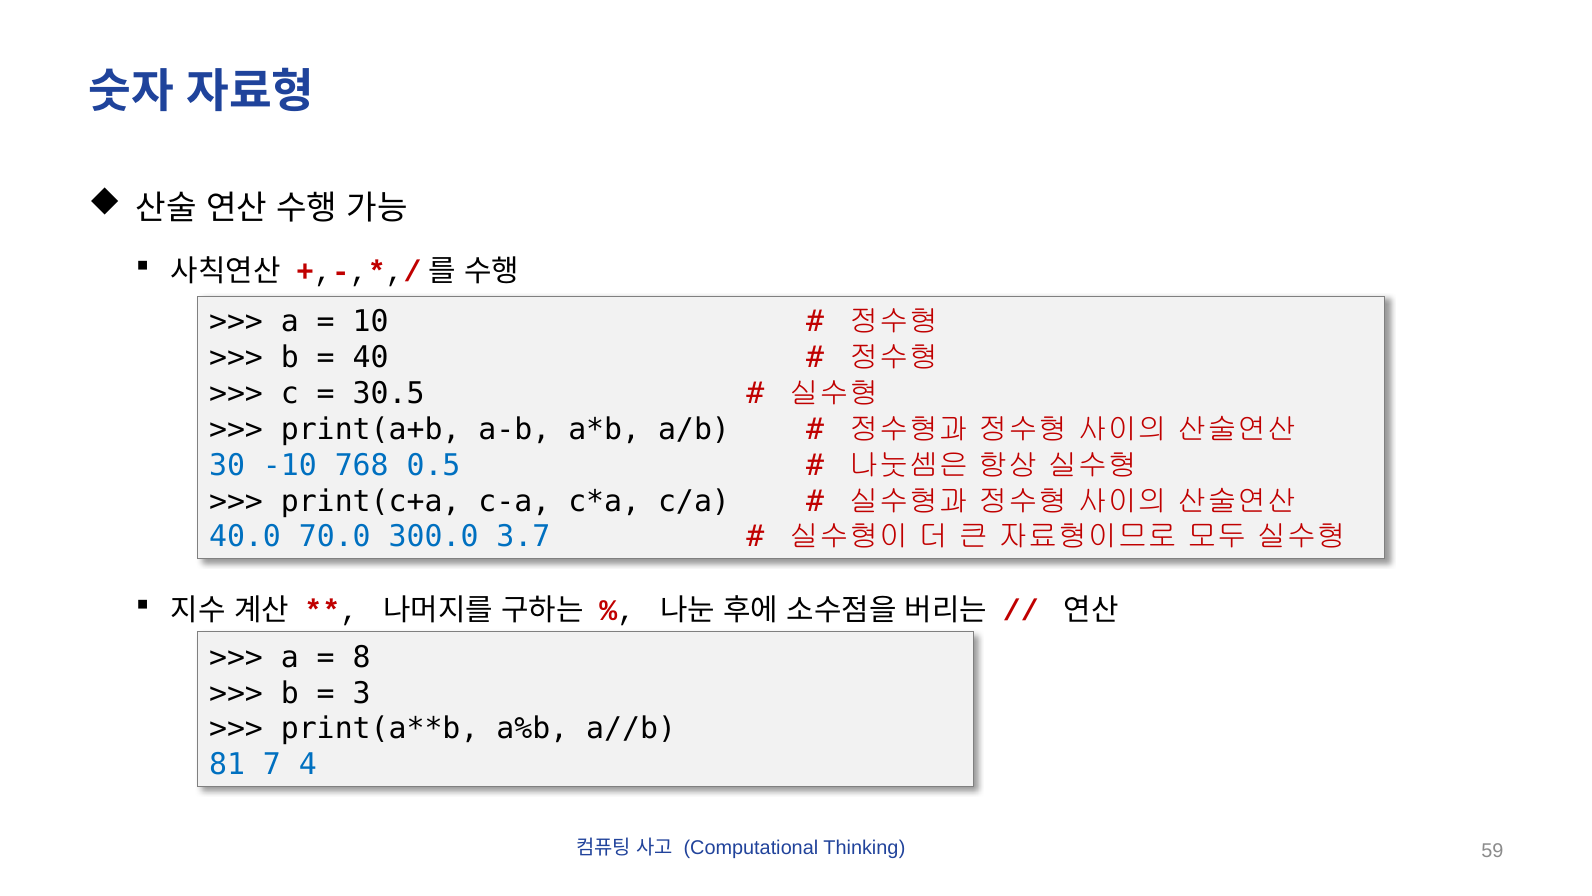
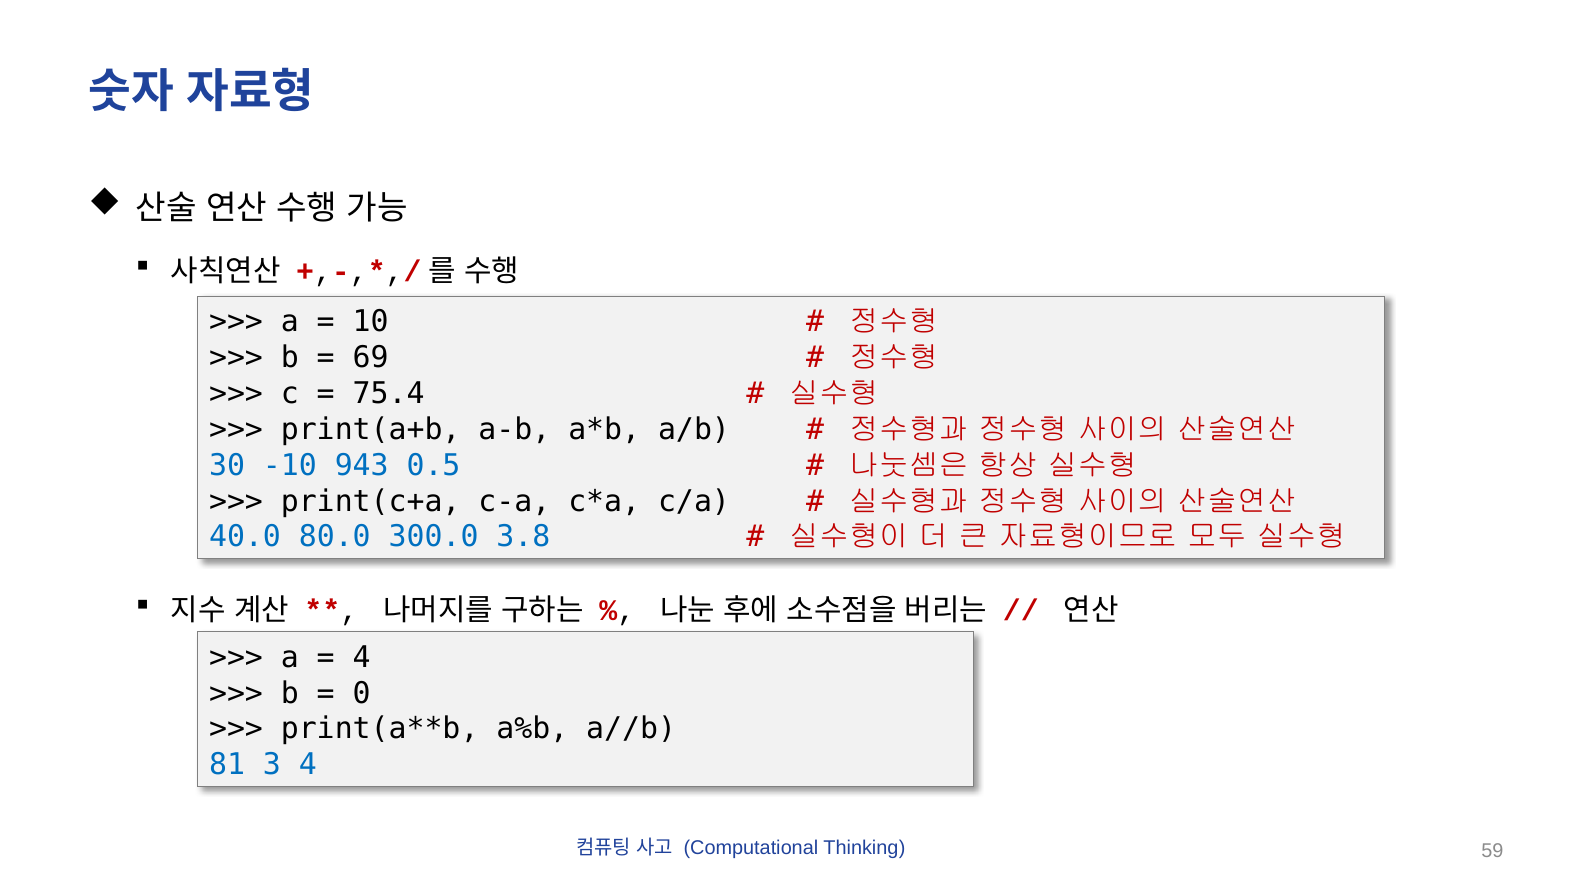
40: 40 -> 69 (371, 358)
30.5: 30.5 -> 75.4 (389, 393)
768: 768 -> 943 (362, 465)
70.0: 70.0 -> 80.0 (335, 537)
3.7: 3.7 -> 3.8 (523, 537)
8: 8 -> 4 (362, 657)
3: 3 -> 0 (362, 693)
7: 7 -> 3 (272, 764)
